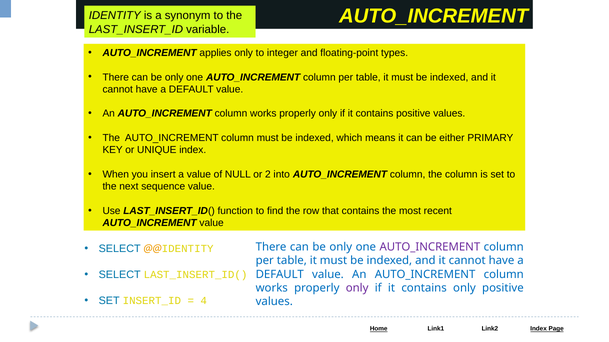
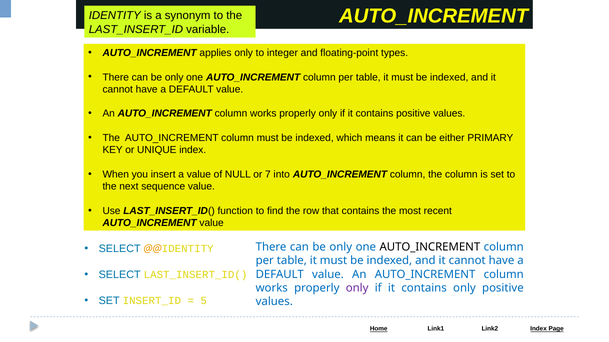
2: 2 -> 7 (268, 175)
AUTO_INCREMENT colour: purple -> black (430, 247)
4: 4 -> 5 (204, 301)
